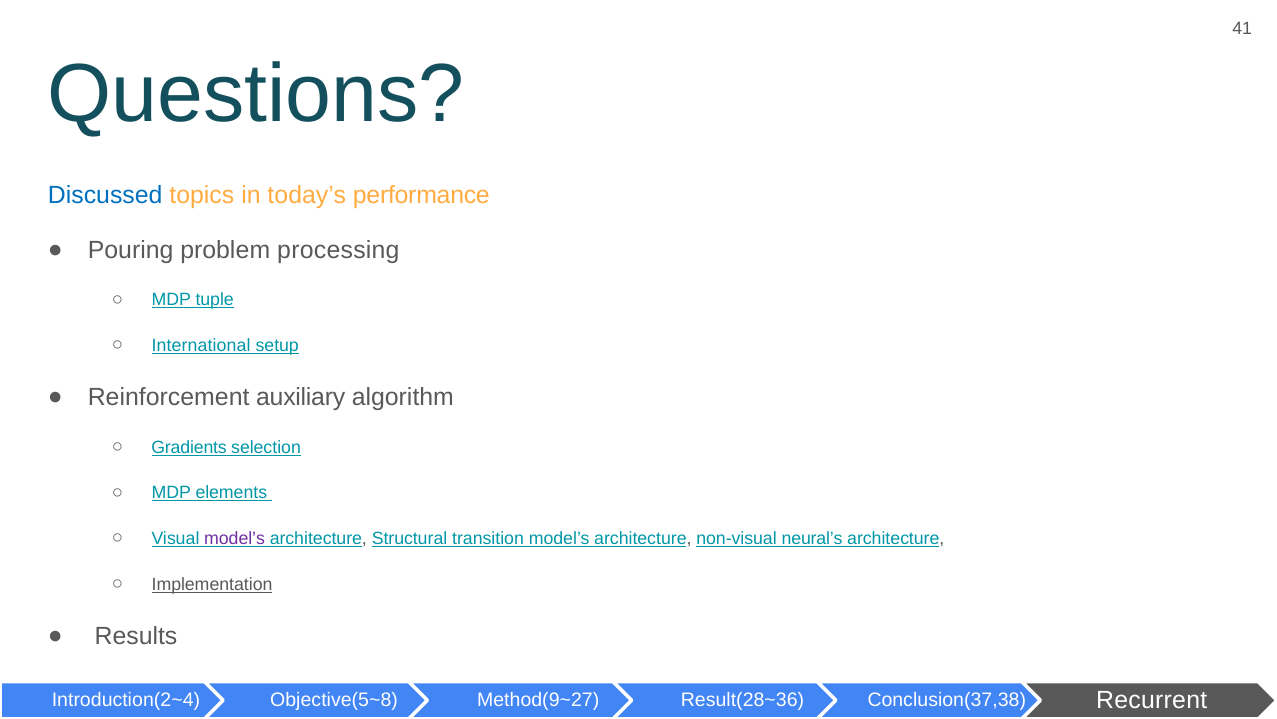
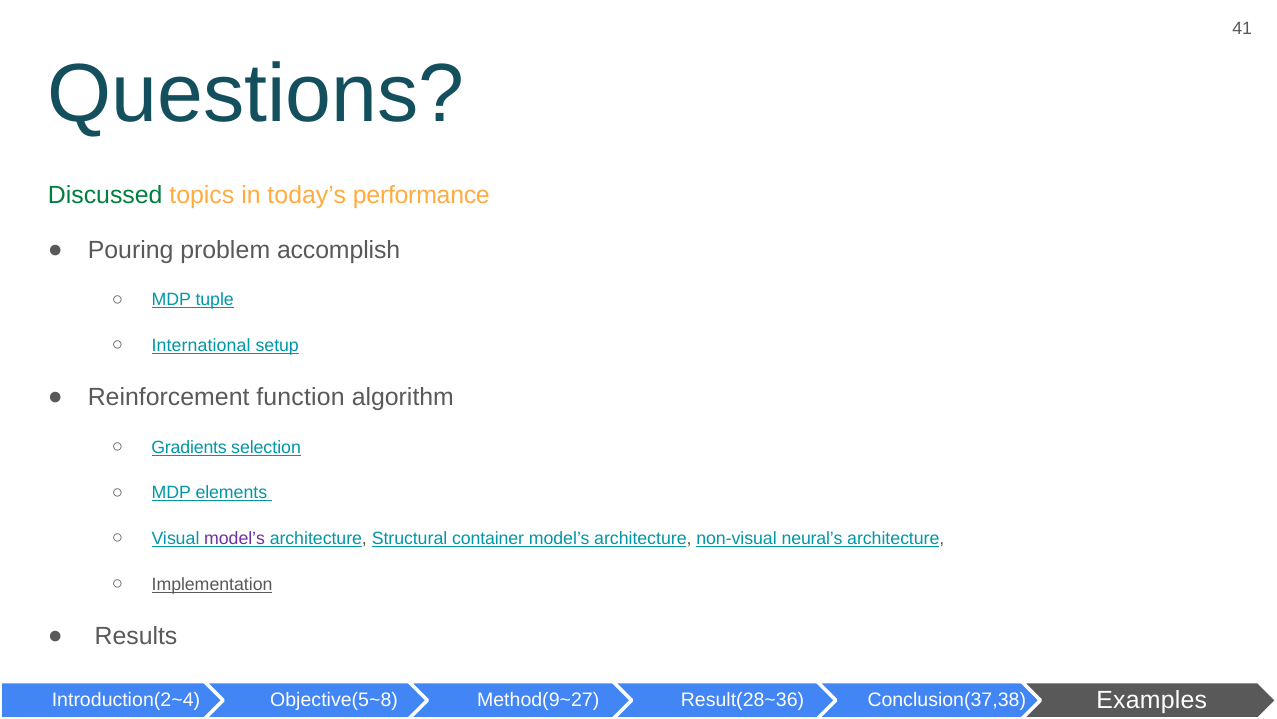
Discussed colour: blue -> green (105, 195)
processing: processing -> accomplish (339, 250)
auxiliary: auxiliary -> function (300, 397)
transition: transition -> container (488, 538)
Recurrent: Recurrent -> Examples (1152, 699)
